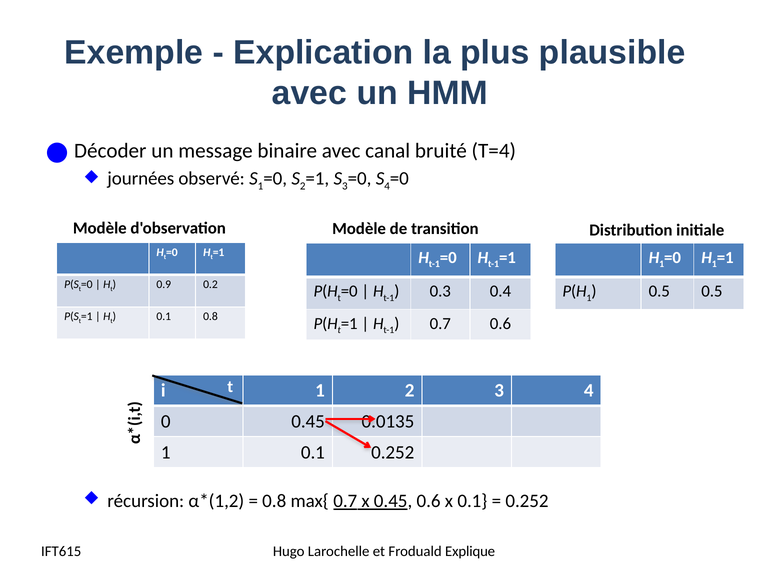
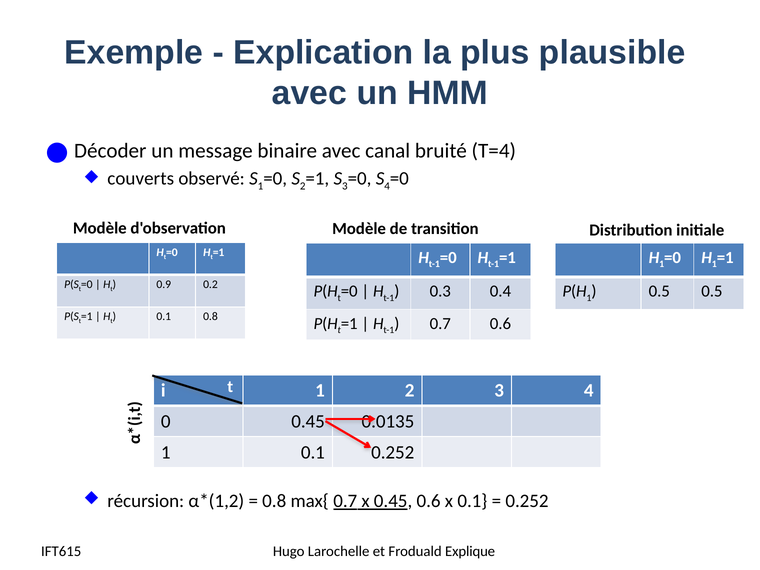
journées: journées -> couverts (141, 179)
